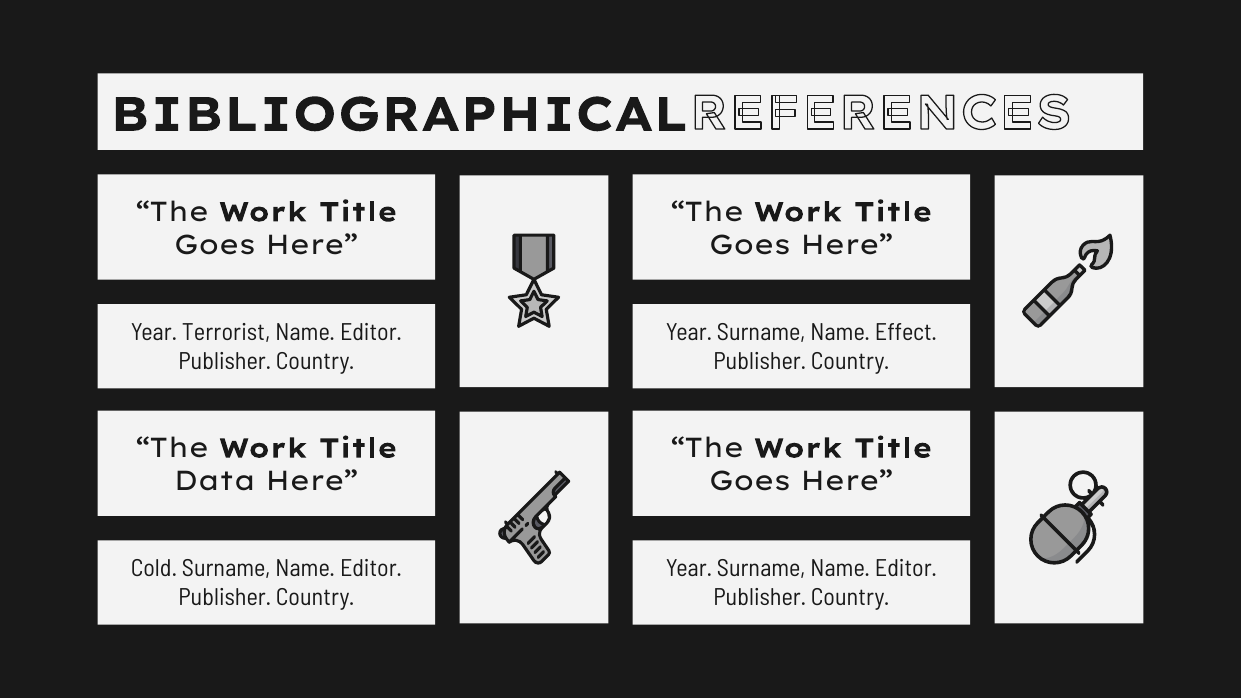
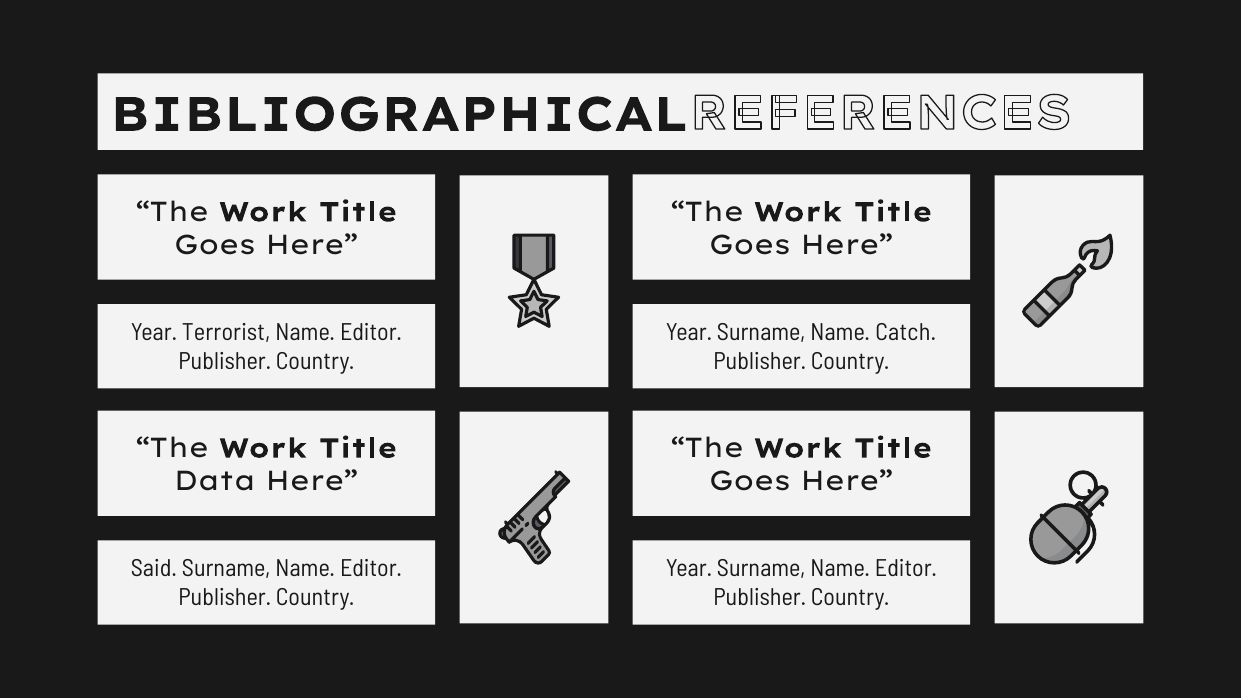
Effect: Effect -> Catch (906, 333)
Cold: Cold -> Said (154, 569)
